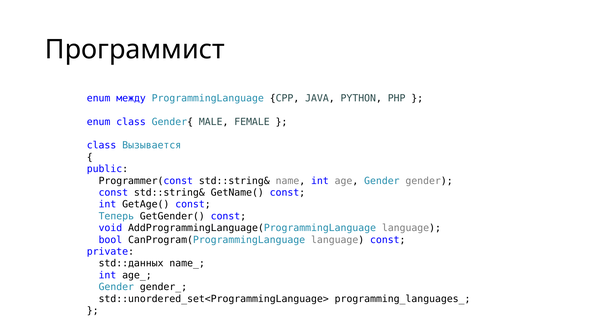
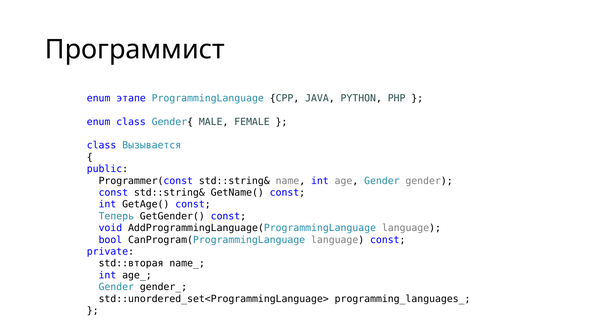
между: между -> этапе (131, 98)
std::данных: std::данных -> std::вторая (131, 263)
